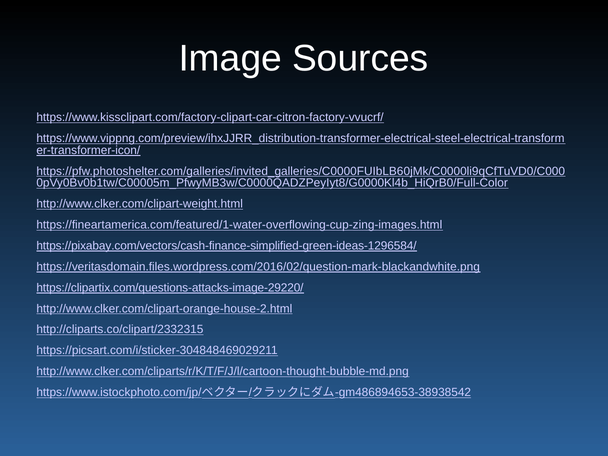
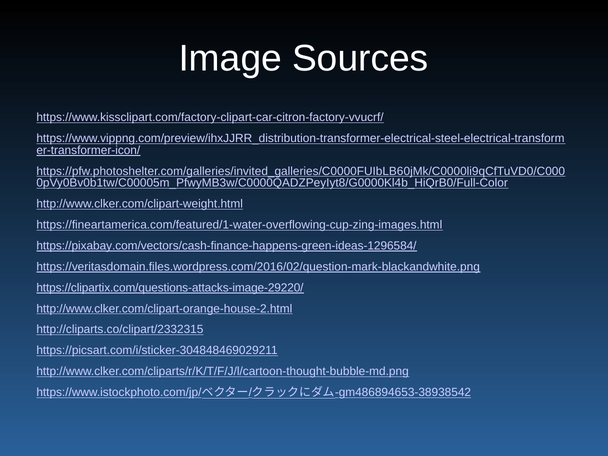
https://pixabay.com/vectors/cash-finance-simplified-green-ideas-1296584/: https://pixabay.com/vectors/cash-finance-simplified-green-ideas-1296584/ -> https://pixabay.com/vectors/cash-finance-happens-green-ideas-1296584/ (226, 246)
